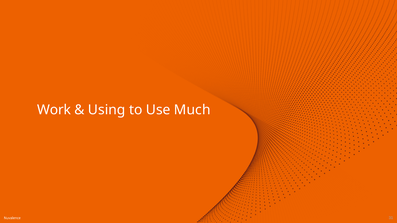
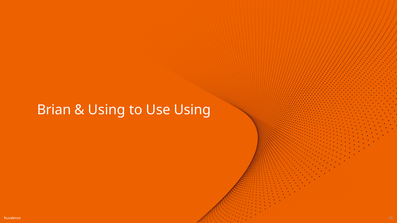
Work: Work -> Brian (54, 110)
Use Much: Much -> Using (192, 110)
